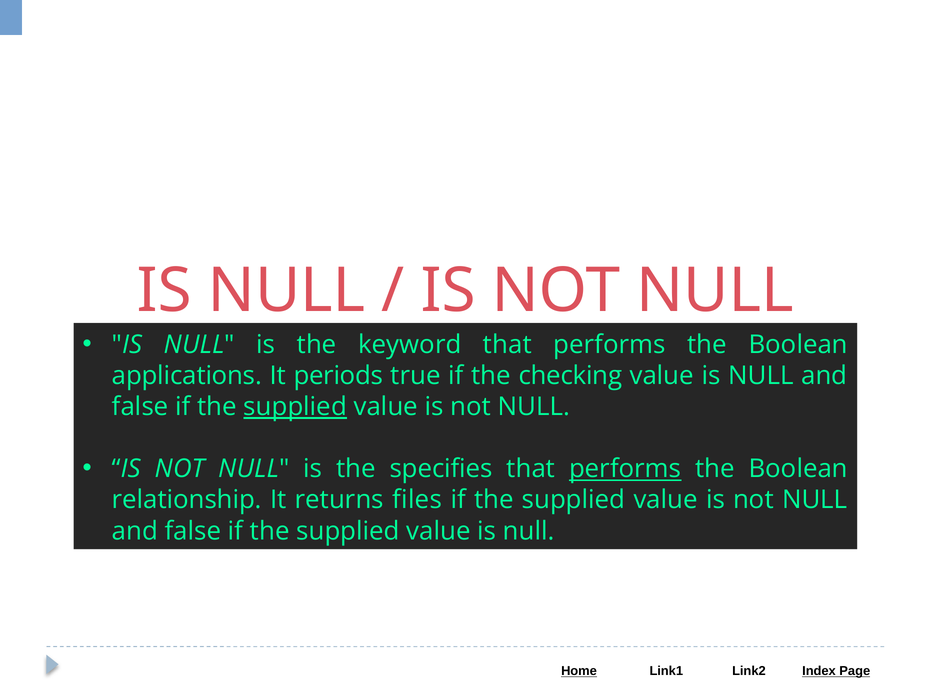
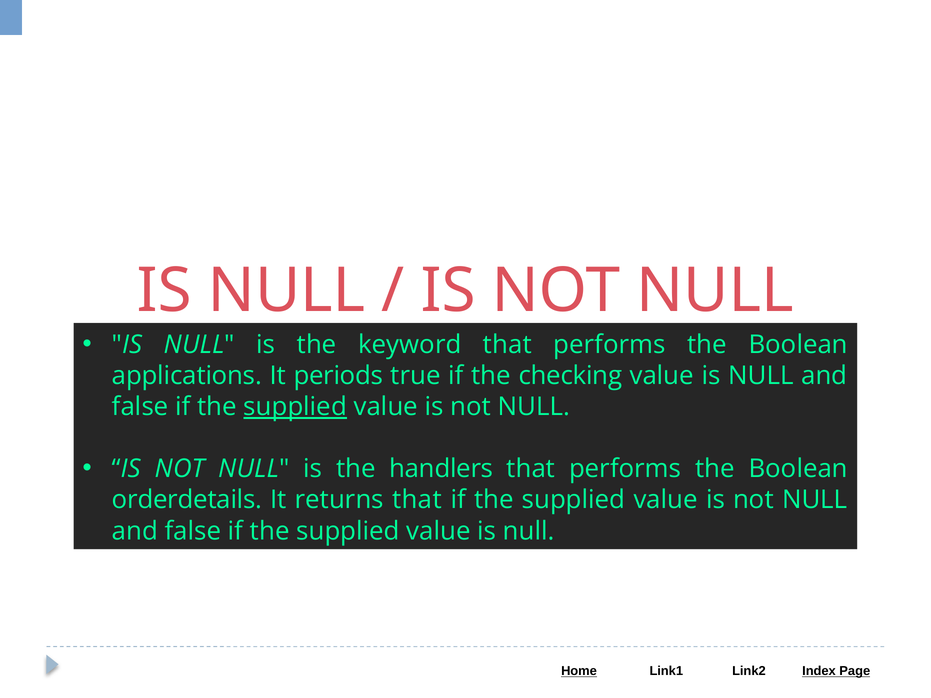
specifies: specifies -> handlers (441, 469)
performs underline: present -> none (625, 469)
relationship: relationship -> orderdetails (187, 500)
returns files: files -> that (417, 500)
